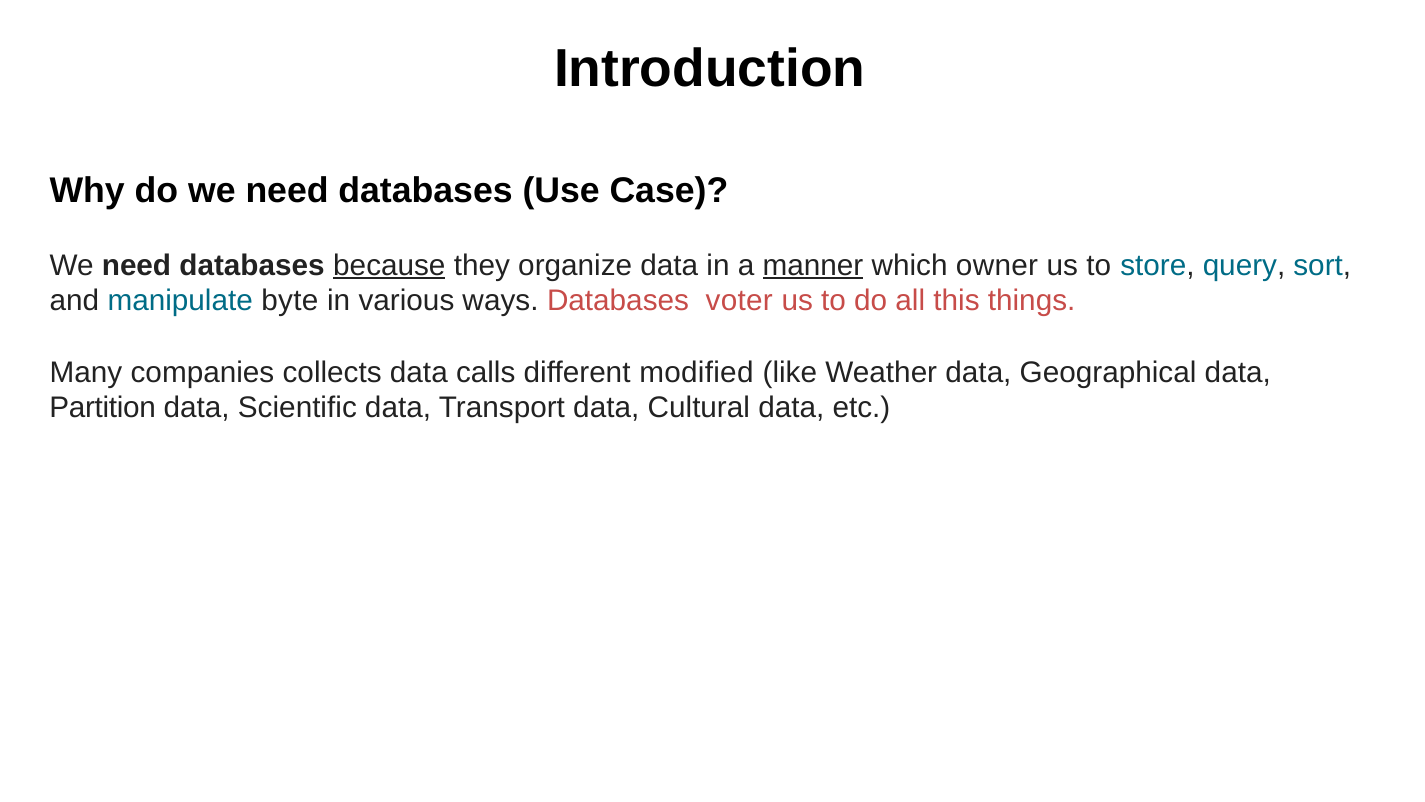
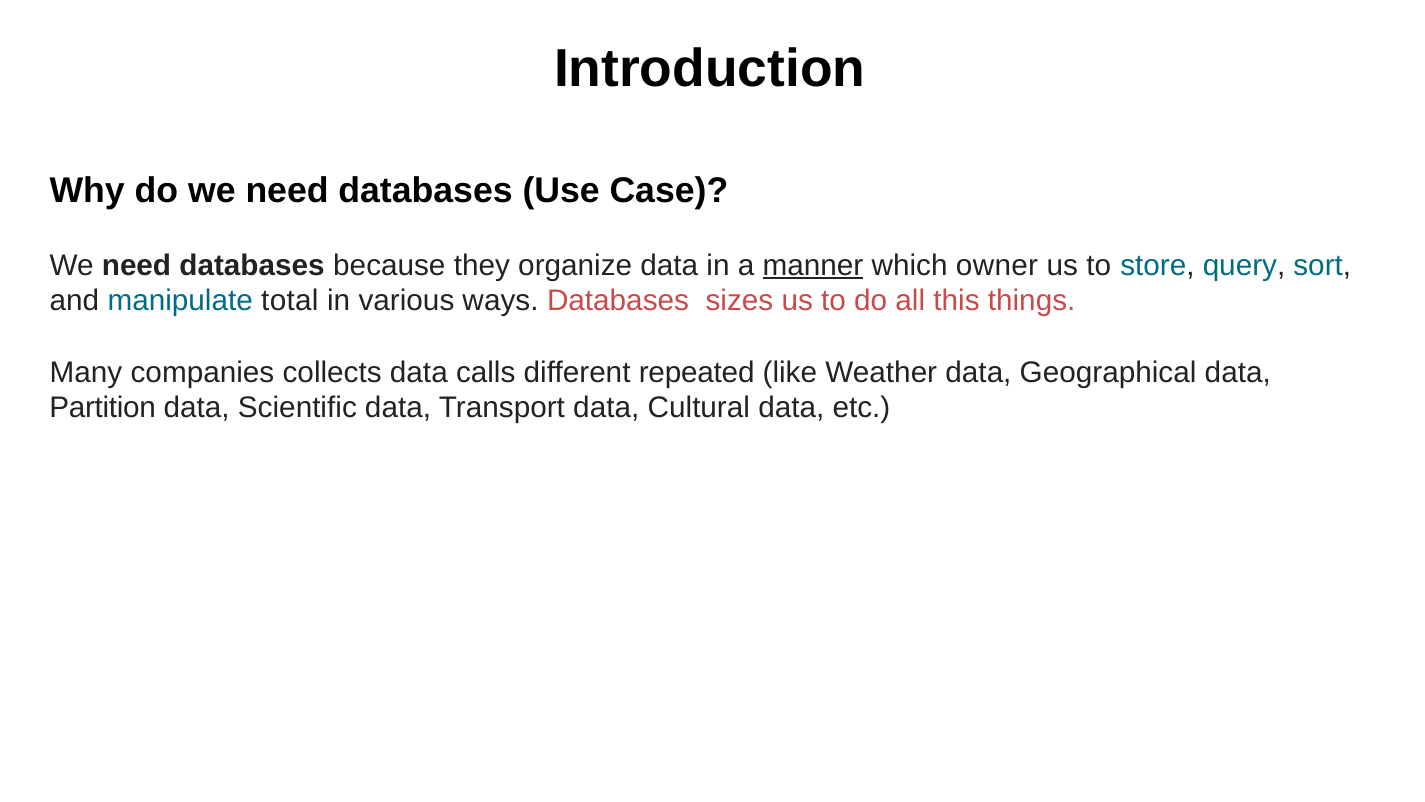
because underline: present -> none (389, 265)
byte: byte -> total (290, 301)
voter: voter -> sizes (739, 301)
modified: modified -> repeated (697, 372)
